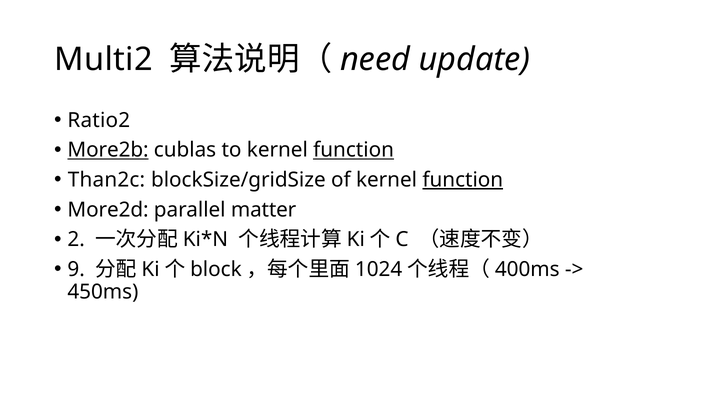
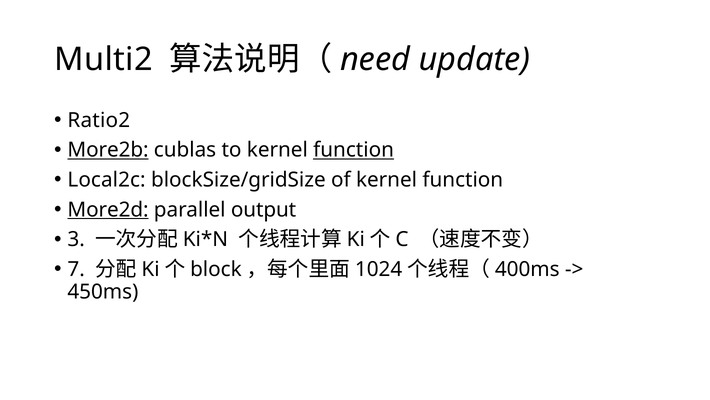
Than2c: Than2c -> Local2c (107, 180)
function underline: present -> none (463, 180)
More2d underline: none -> present (108, 209)
matter: matter -> output (264, 209)
2: 2 -> 3 (76, 239)
9: 9 -> 7 (76, 269)
